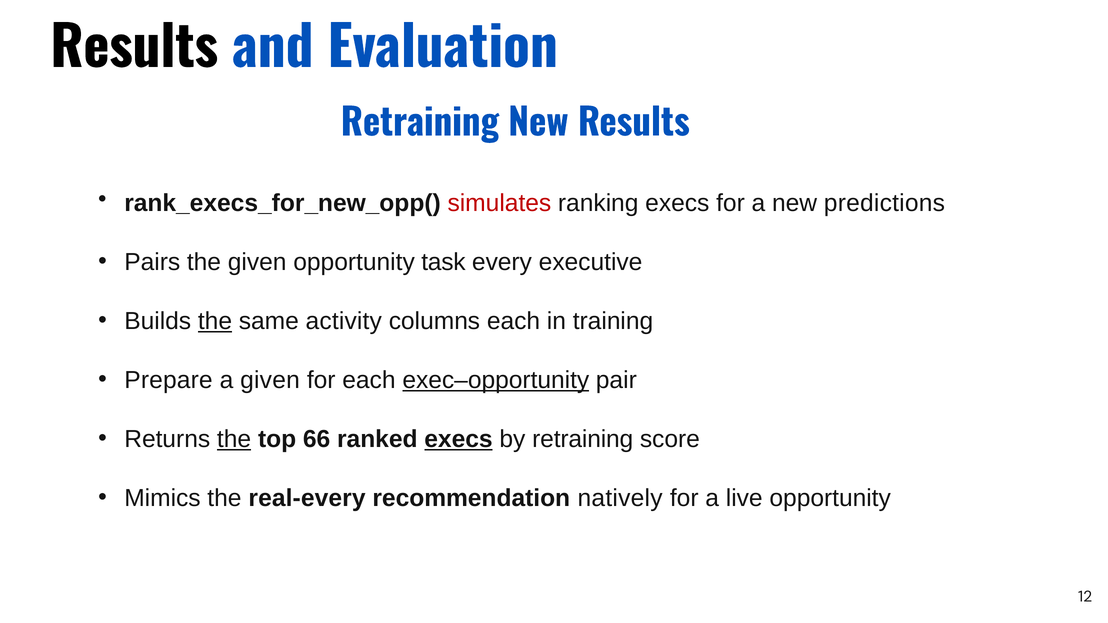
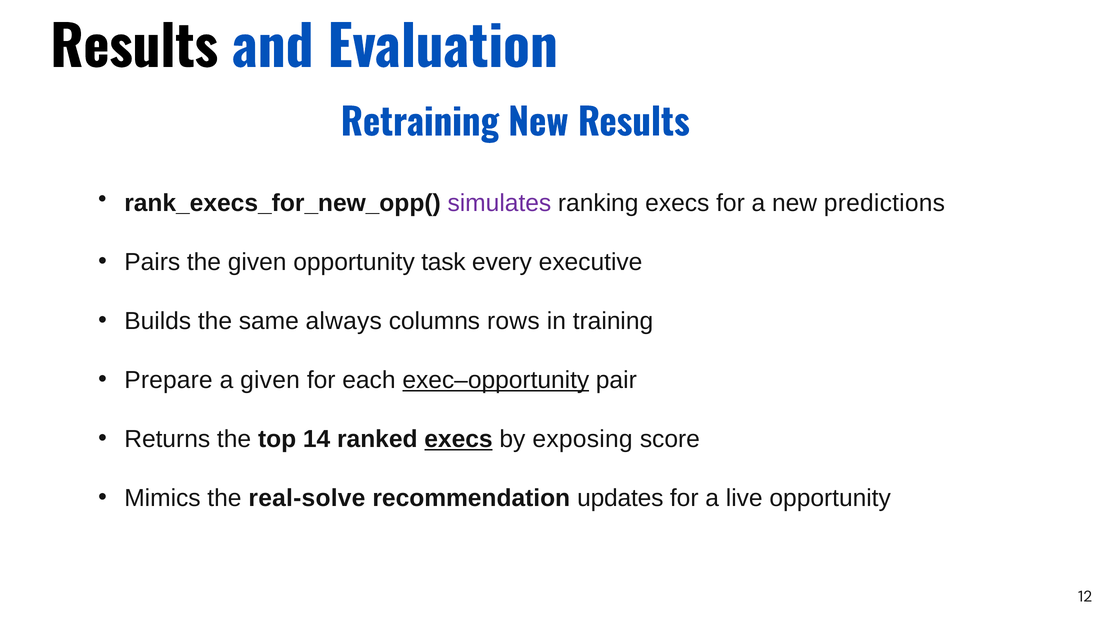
simulates colour: red -> purple (499, 203)
the underline: present -> none (215, 321)
activity: activity -> always (344, 321)
columns each: each -> rows (513, 321)
the underline: present -> none (234, 439)
66: 66 -> 14 (317, 439)
by retraining: retraining -> exposing (583, 439)
real-every: real-every -> real-solve (307, 498)
natively: natively -> updates (620, 498)
